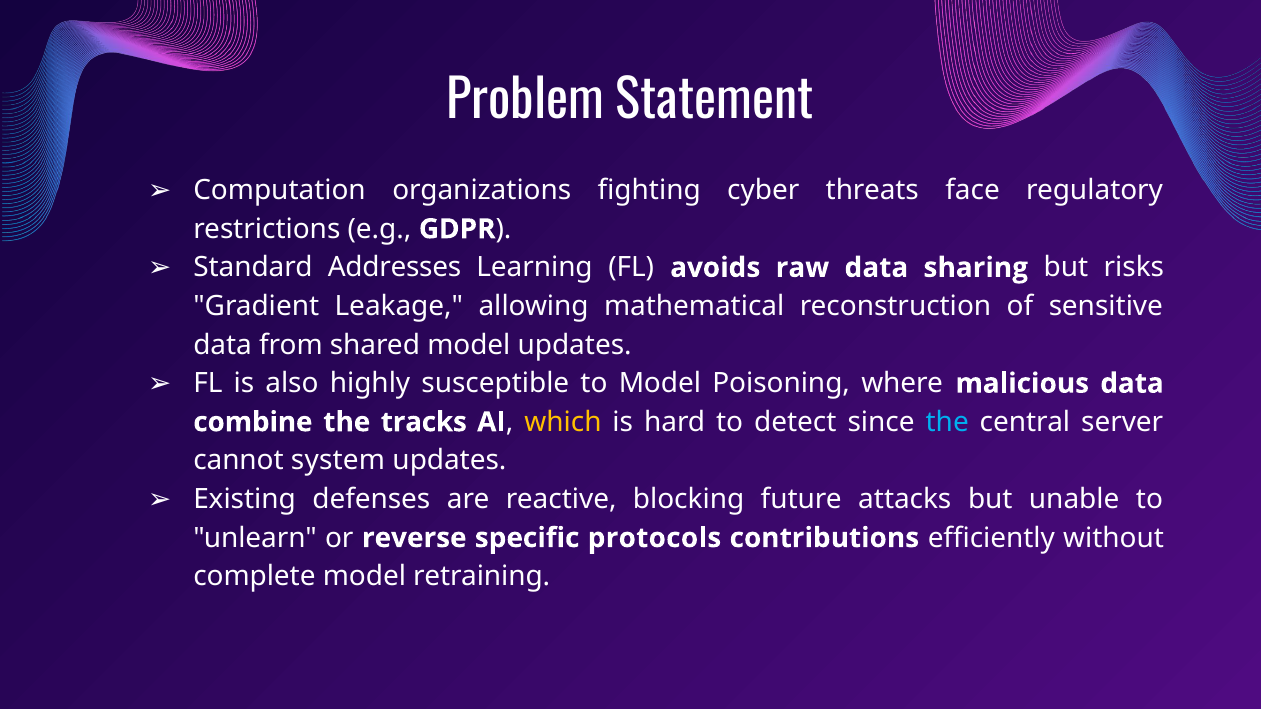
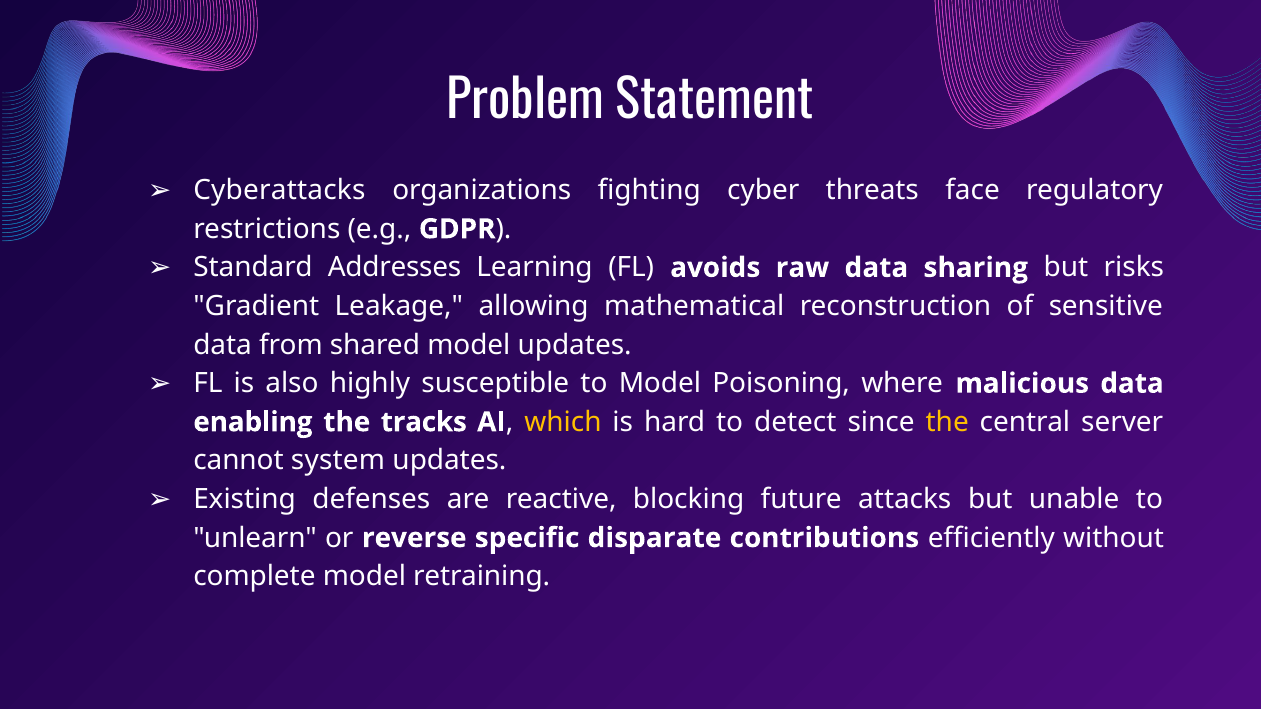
Computation: Computation -> Cyberattacks (279, 191)
combine: combine -> enabling (253, 422)
the colour: light blue -> yellow (947, 422)
protocols: protocols -> disparate (655, 538)
